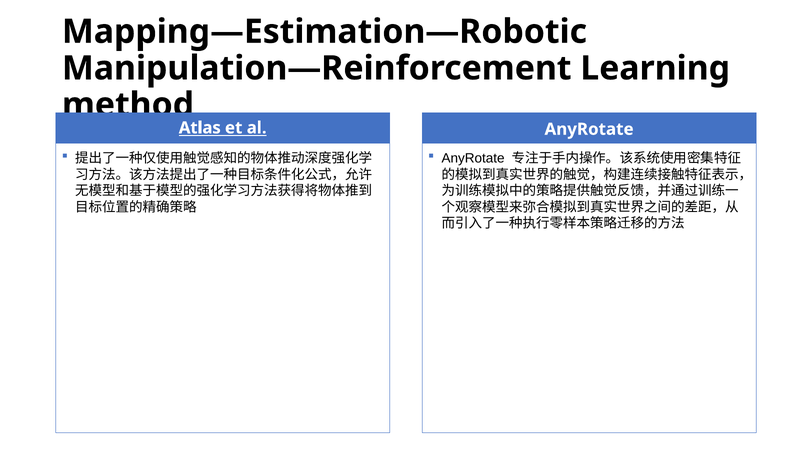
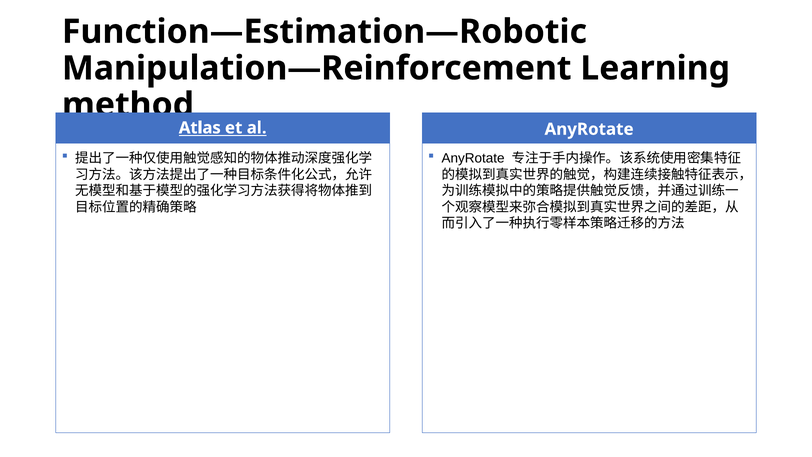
Mapping—Estimation—Robotic: Mapping—Estimation—Robotic -> Function—Estimation—Robotic (324, 32)
